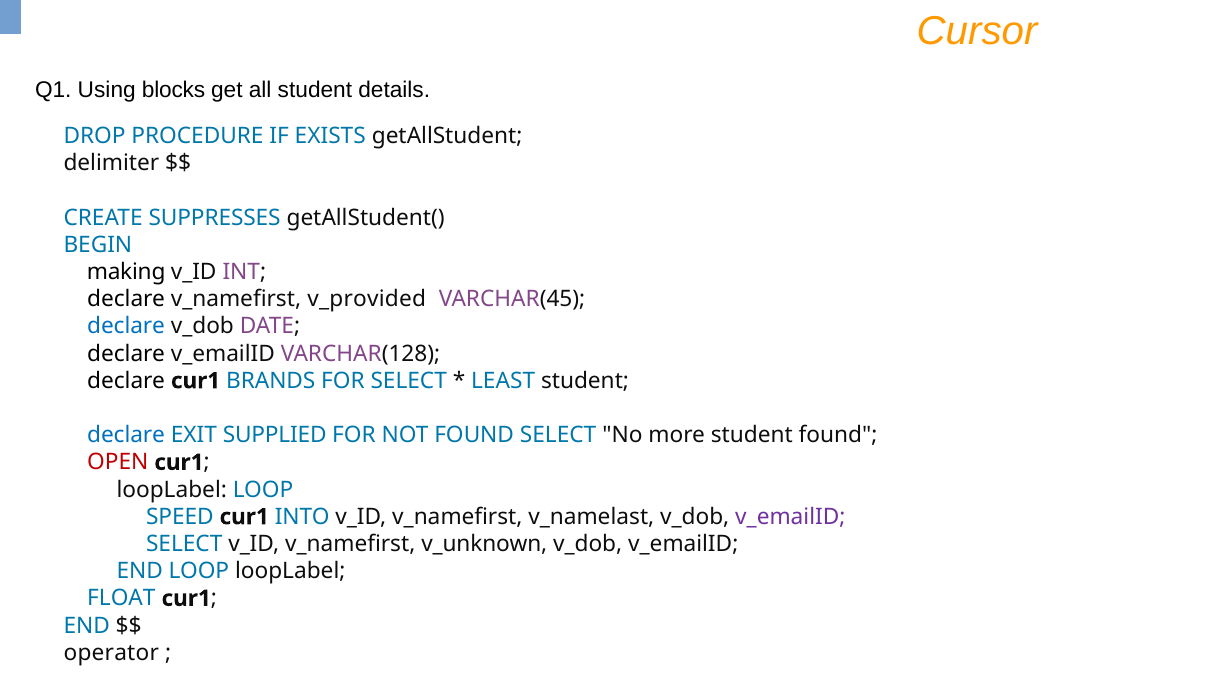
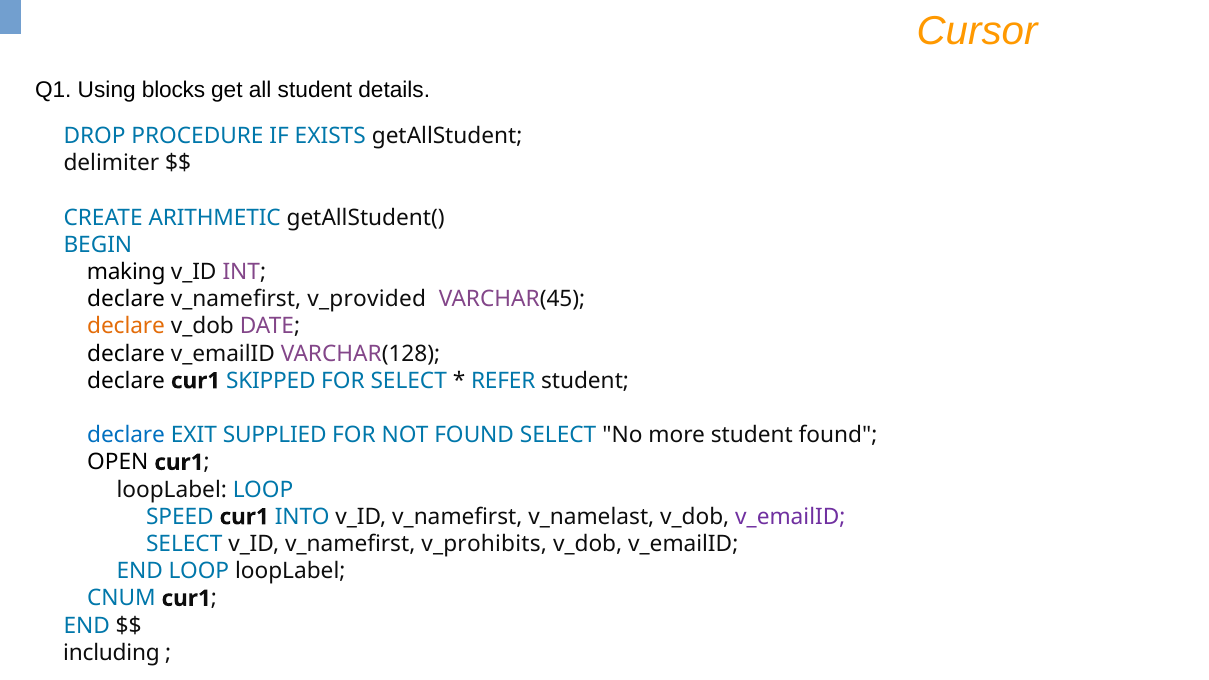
SUPPRESSES: SUPPRESSES -> ARITHMETIC (215, 218)
declare colour: blue -> orange (126, 326)
BRANDS: BRANDS -> SKIPPED (271, 381)
LEAST: LEAST -> REFER (503, 381)
OPEN colour: red -> black (118, 462)
v_unknown: v_unknown -> v_prohibits (484, 544)
FLOAT: FLOAT -> CNUM (121, 598)
operator: operator -> including (112, 653)
